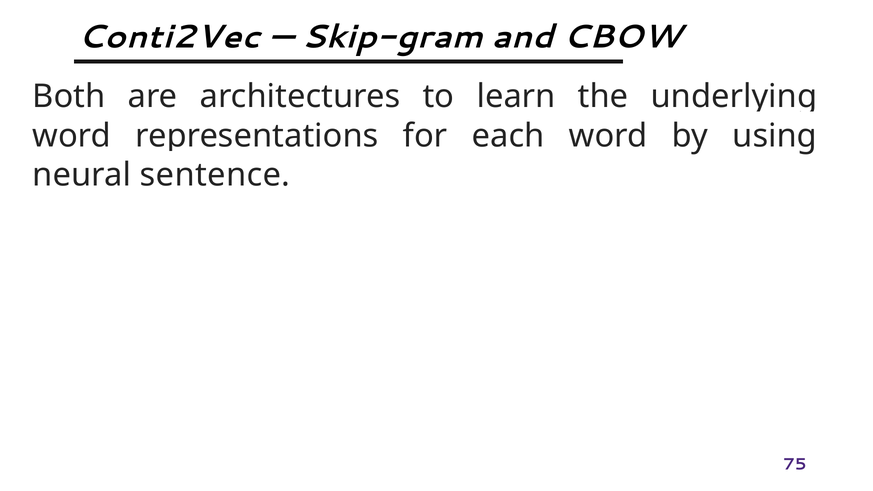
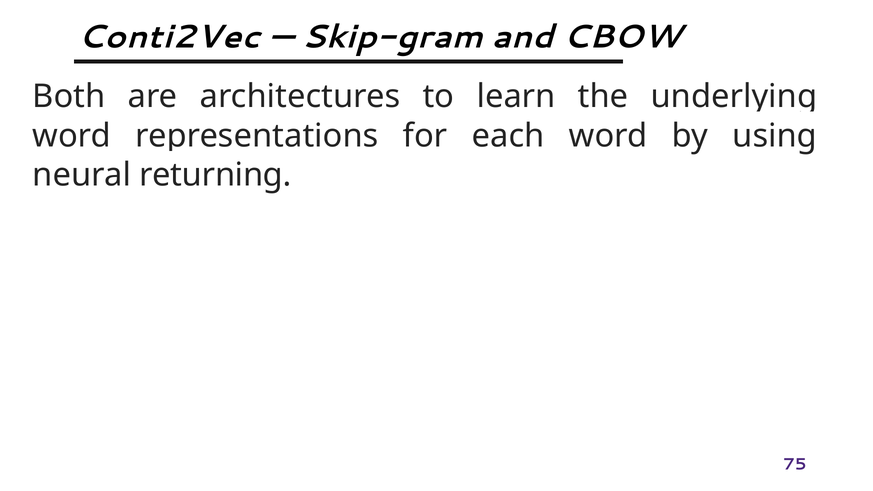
sentence: sentence -> returning (215, 175)
